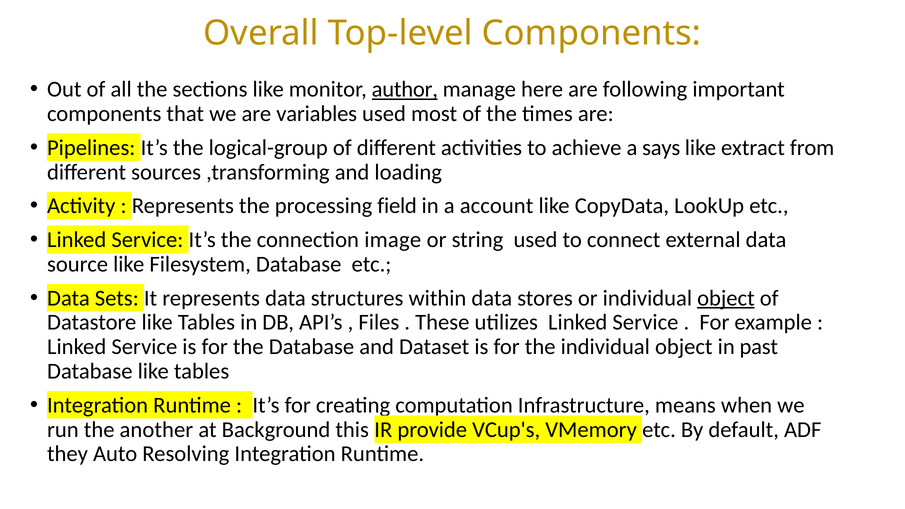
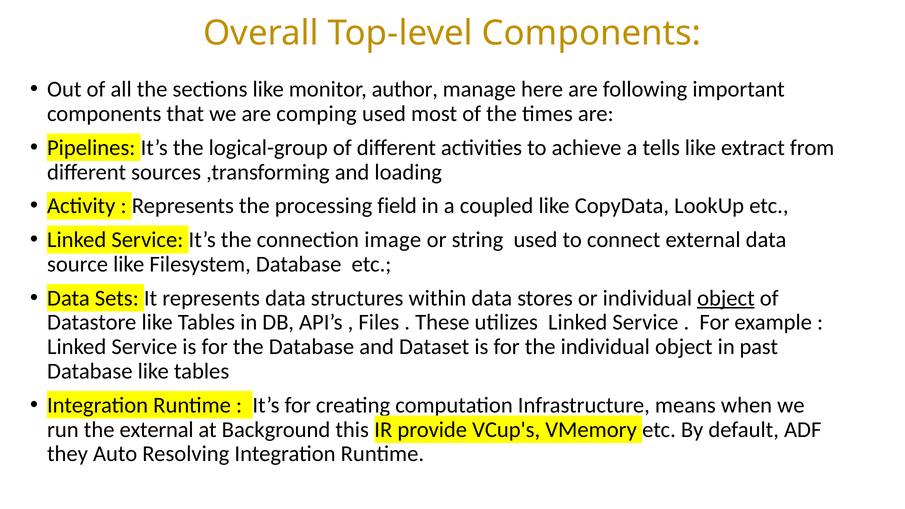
author underline: present -> none (405, 89)
variables: variables -> comping (316, 114)
says: says -> tells (661, 148)
account: account -> coupled (497, 206)
the another: another -> external (157, 430)
